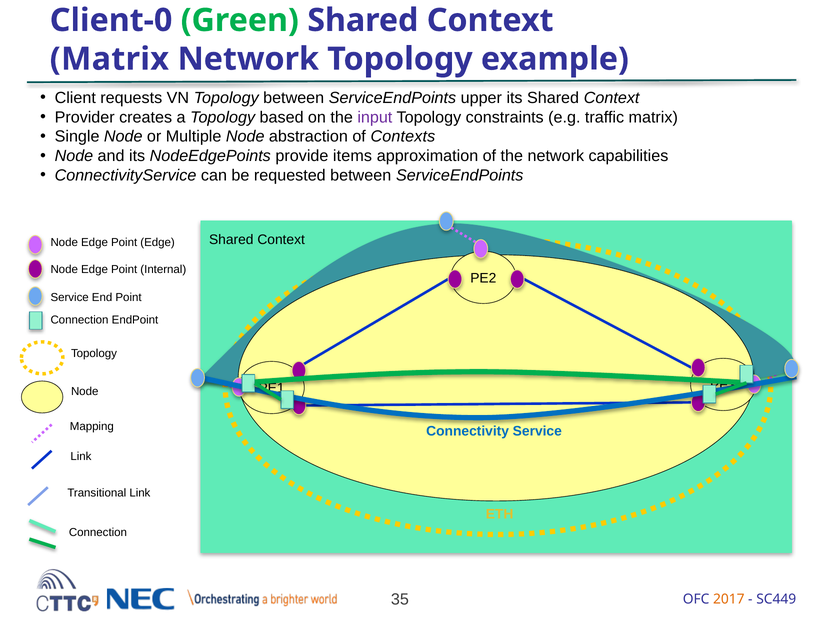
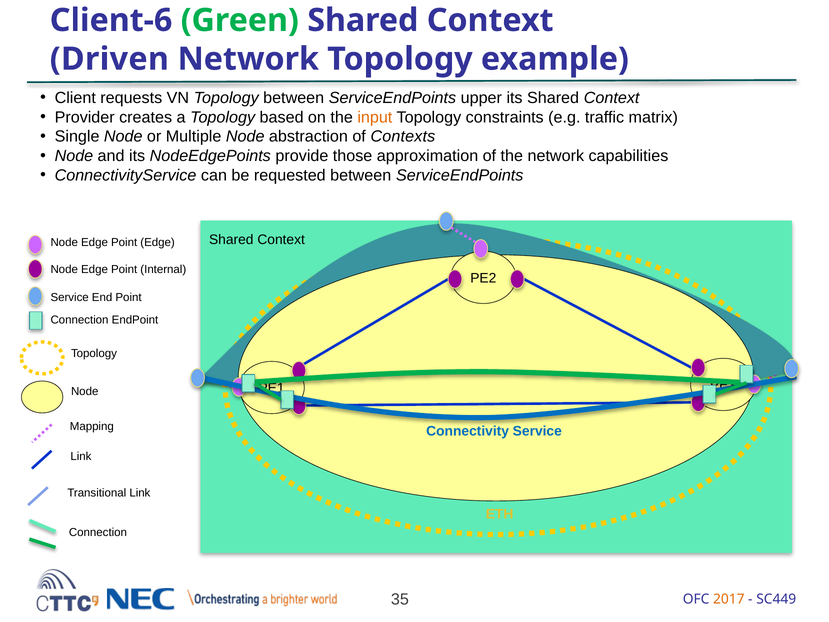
Client-0: Client-0 -> Client-6 (111, 20)
Matrix: Matrix -> Driven (109, 59)
input colour: purple -> orange (375, 117)
items: items -> those (353, 156)
